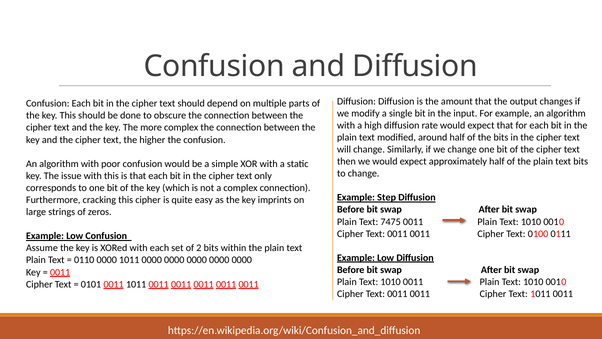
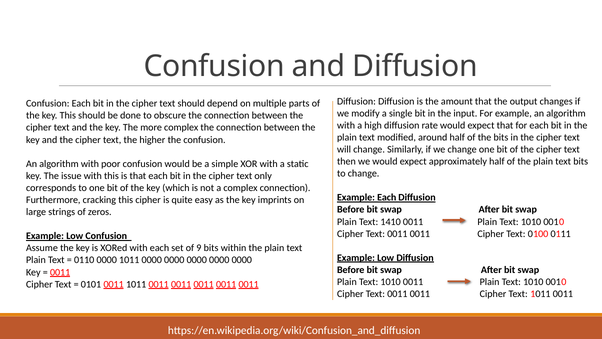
Example Step: Step -> Each (387, 197)
7475: 7475 -> 1410 (391, 221)
2: 2 -> 9 (199, 248)
